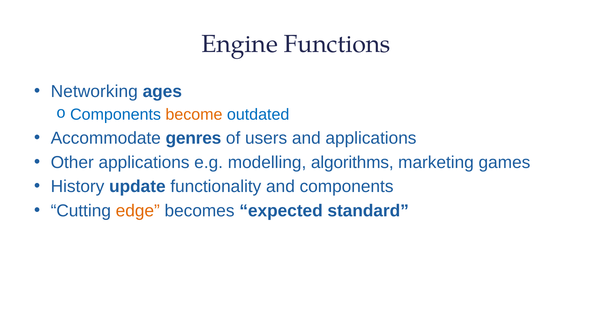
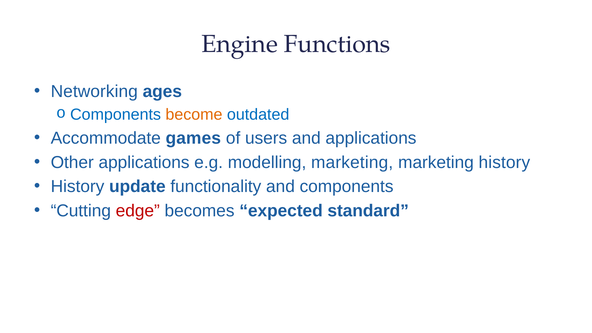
genres: genres -> games (193, 138)
modelling algorithms: algorithms -> marketing (352, 162)
marketing games: games -> history (504, 162)
edge colour: orange -> red (138, 211)
